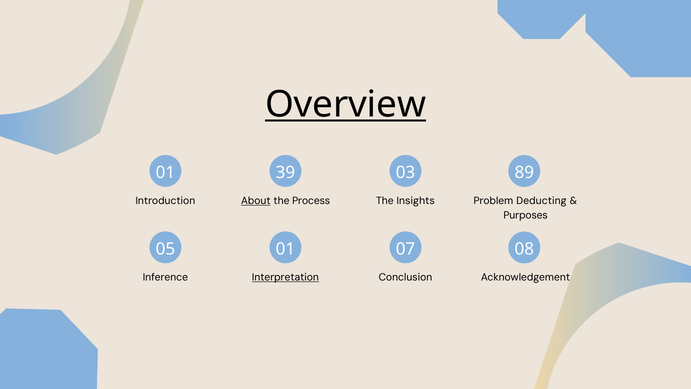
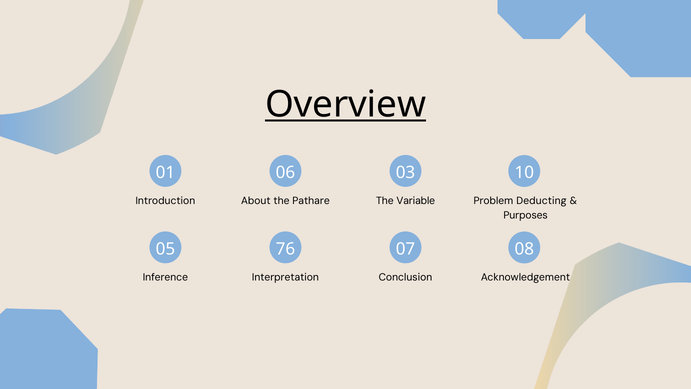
39: 39 -> 06 (285, 173)
89: 89 -> 10 (524, 173)
About underline: present -> none (256, 201)
Process: Process -> Pathare (311, 201)
Insights: Insights -> Variable (416, 201)
05 01: 01 -> 76 (285, 249)
Interpretation underline: present -> none (285, 277)
